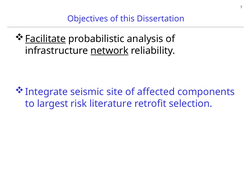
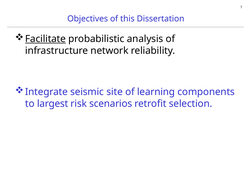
network underline: present -> none (110, 50)
affected: affected -> learning (156, 91)
literature: literature -> scenarios (111, 103)
